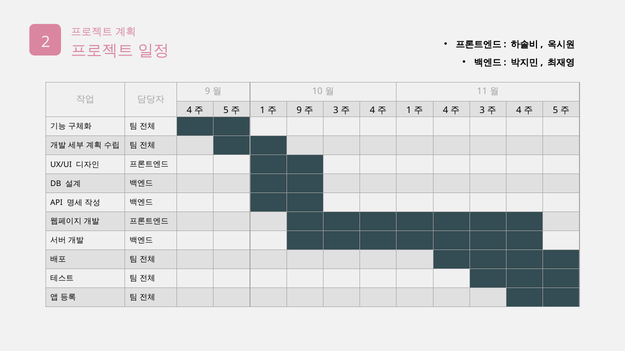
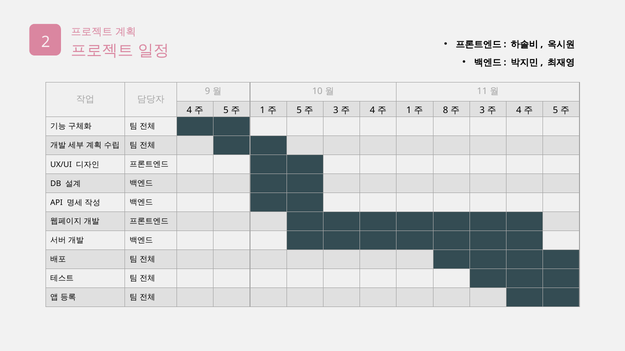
9: 9 -> 5 (299, 110)
4: 4 -> 8 (446, 110)
